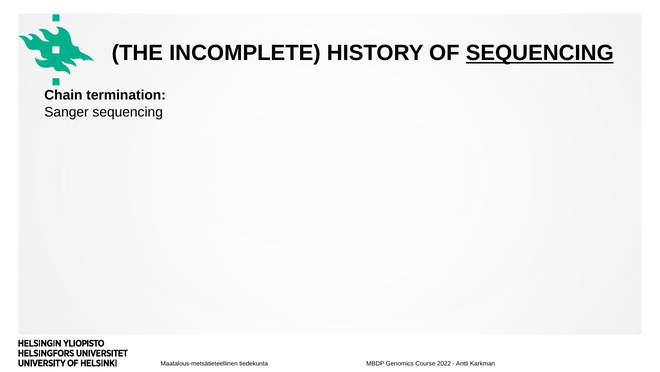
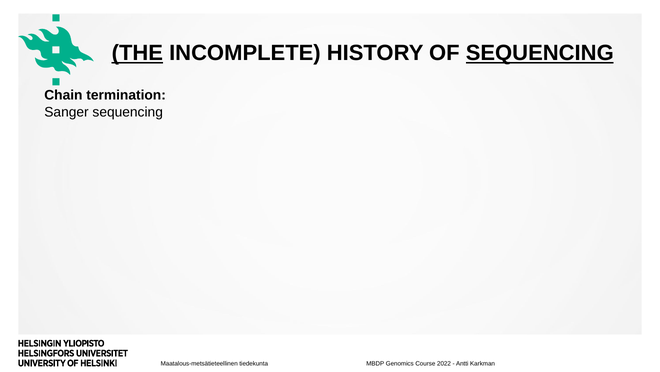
THE underline: none -> present (137, 53)
